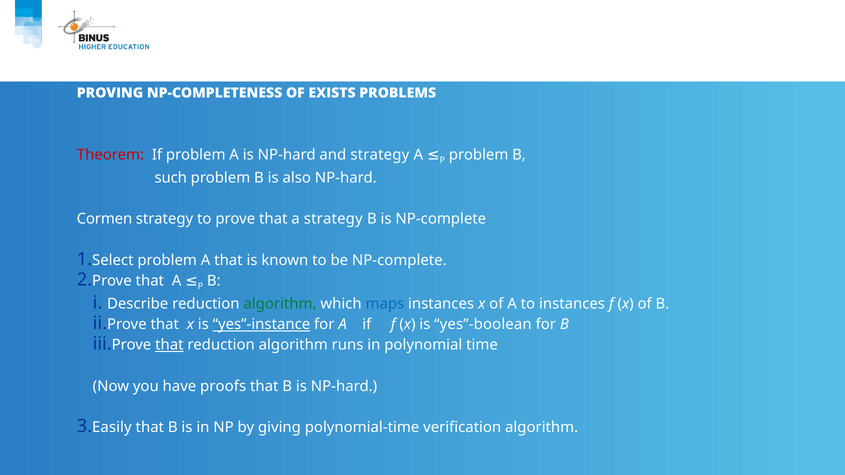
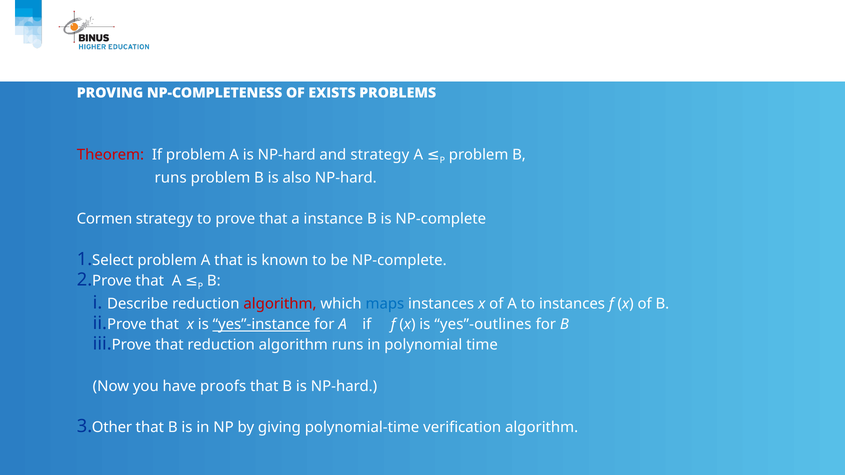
such: such -> runs (171, 178)
a strategy: strategy -> instance (333, 219)
algorithm colour: green -> red (280, 304)
yes”-boolean: yes”-boolean -> yes”-outlines (483, 325)
that underline: present -> none (169, 345)
Easily: Easily -> Other (112, 428)
